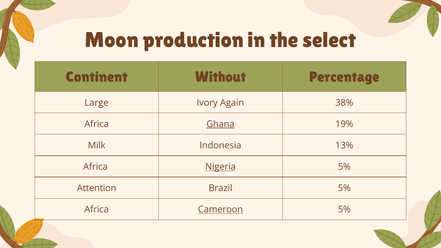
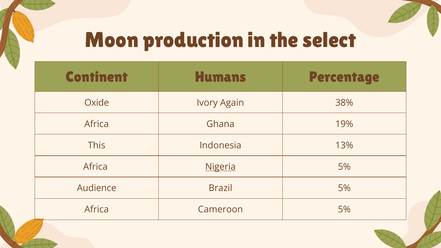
Without: Without -> Humans (221, 77)
Large: Large -> Oxide (97, 103)
Ghana underline: present -> none (220, 124)
Milk: Milk -> This (97, 146)
Attention: Attention -> Audience (97, 188)
Cameroon underline: present -> none (220, 210)
